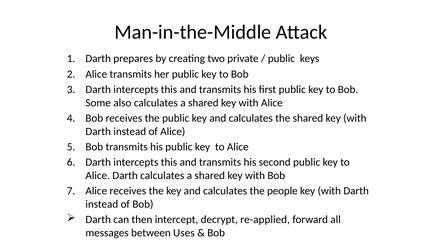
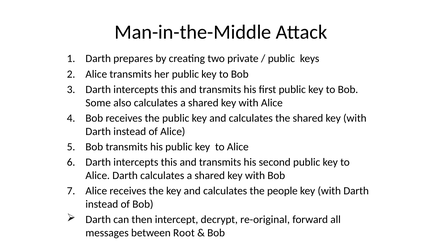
re-applied: re-applied -> re-original (265, 220)
Uses: Uses -> Root (184, 233)
